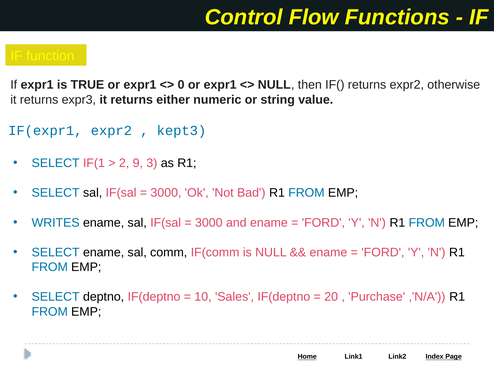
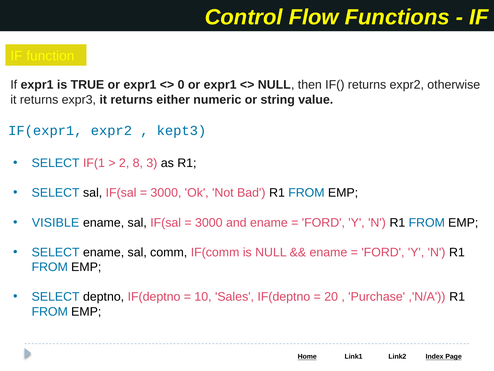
9: 9 -> 8 (138, 163)
WRITES: WRITES -> VISIBLE (56, 222)
